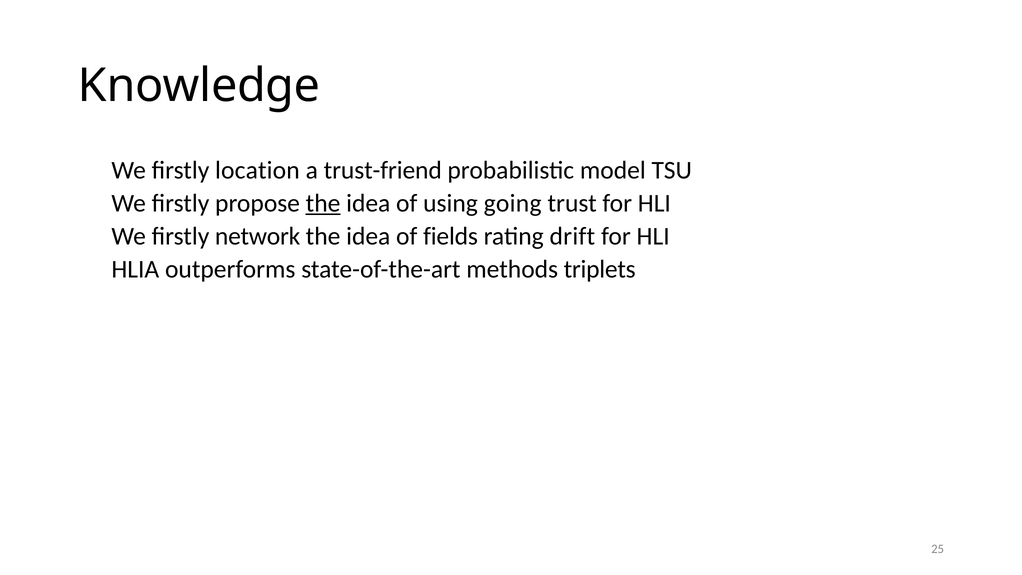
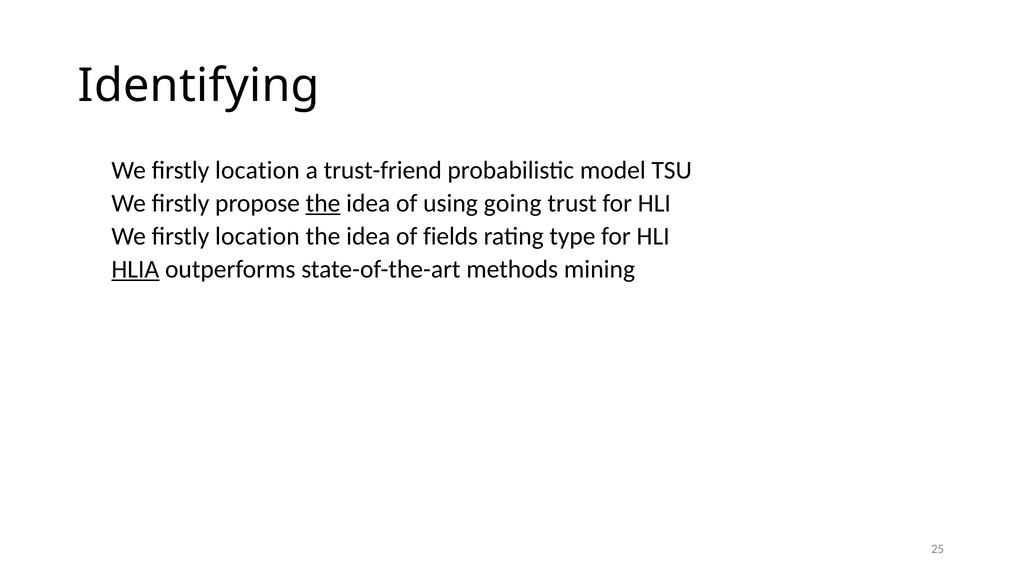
Knowledge: Knowledge -> Identifying (199, 86)
network: network -> location (257, 236)
drift: drift -> type (572, 236)
HLIA underline: none -> present (135, 269)
triplets: triplets -> mining (600, 269)
